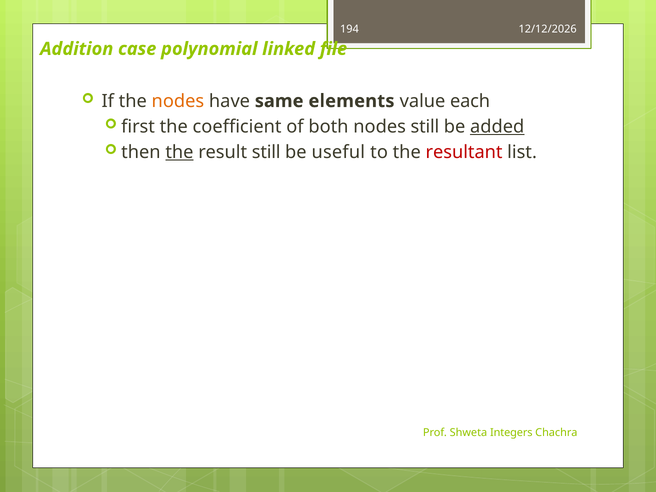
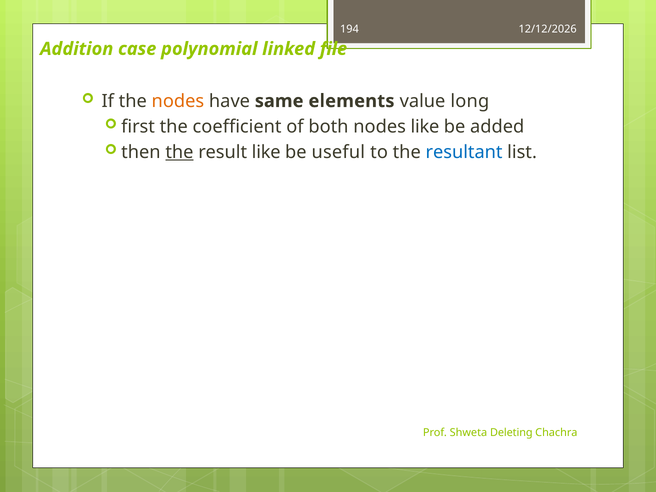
each: each -> long (470, 101)
nodes still: still -> like (425, 127)
added underline: present -> none (497, 127)
result still: still -> like (266, 152)
resultant colour: red -> blue (464, 152)
Integers: Integers -> Deleting (511, 433)
